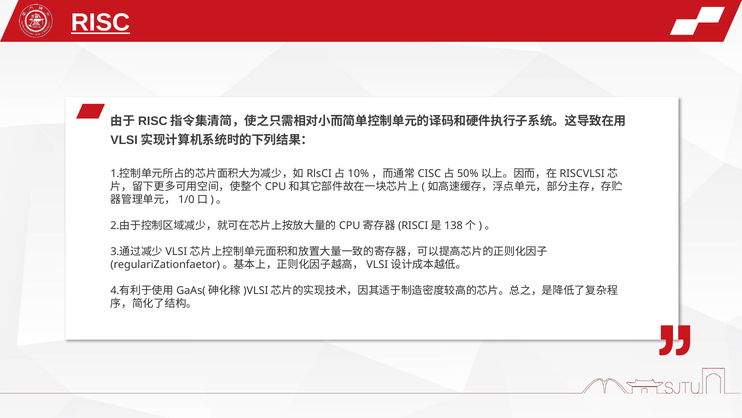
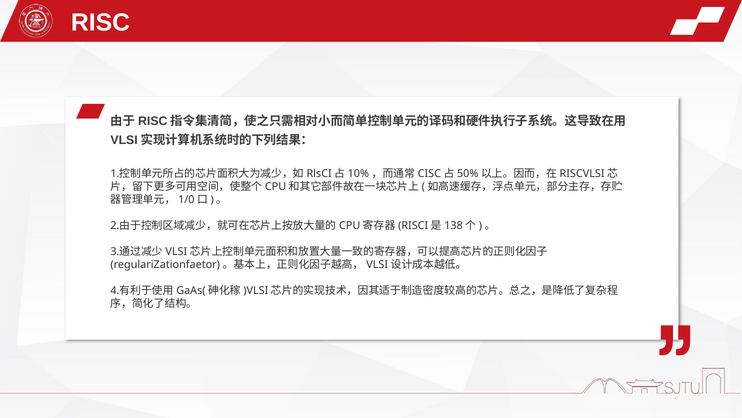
RISC underline: present -> none (100, 23)
